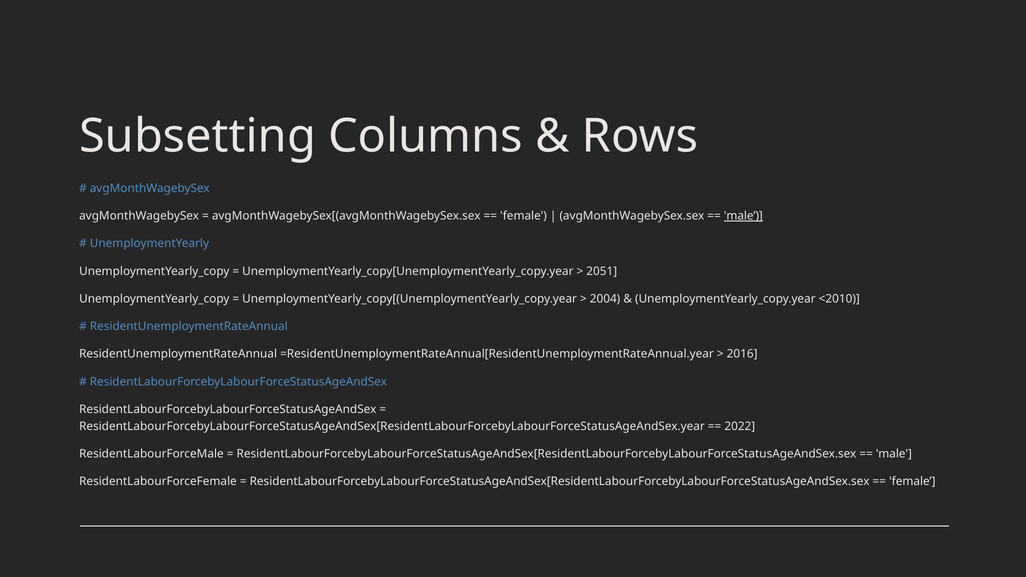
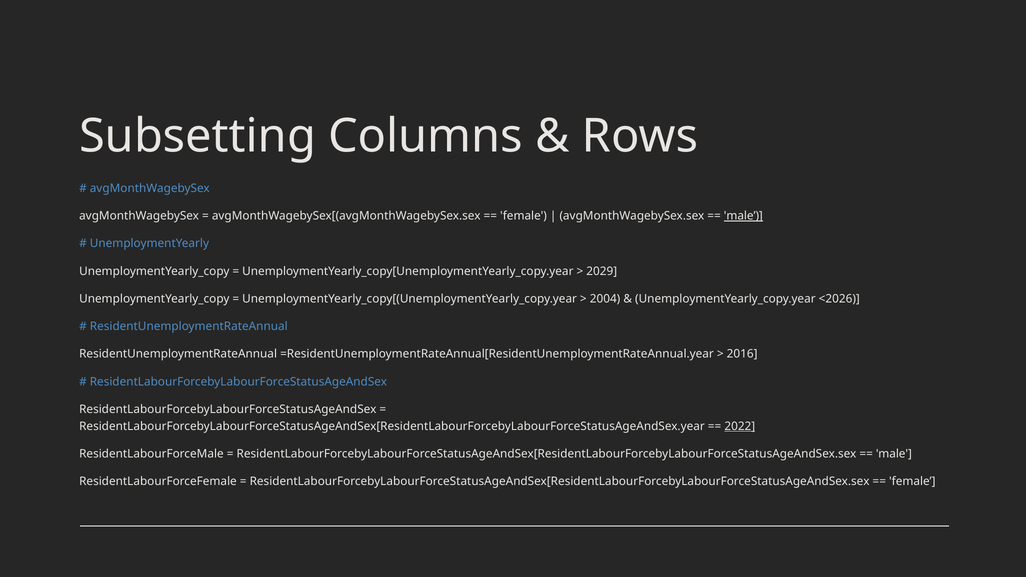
2051: 2051 -> 2029 (602, 271)
<2010: <2010 -> <2026 (839, 299)
2022 underline: none -> present (740, 426)
